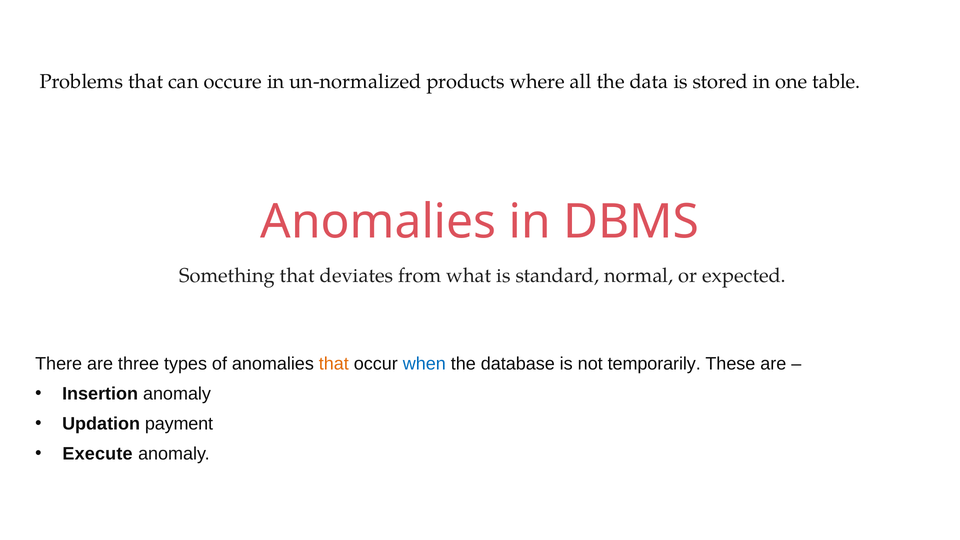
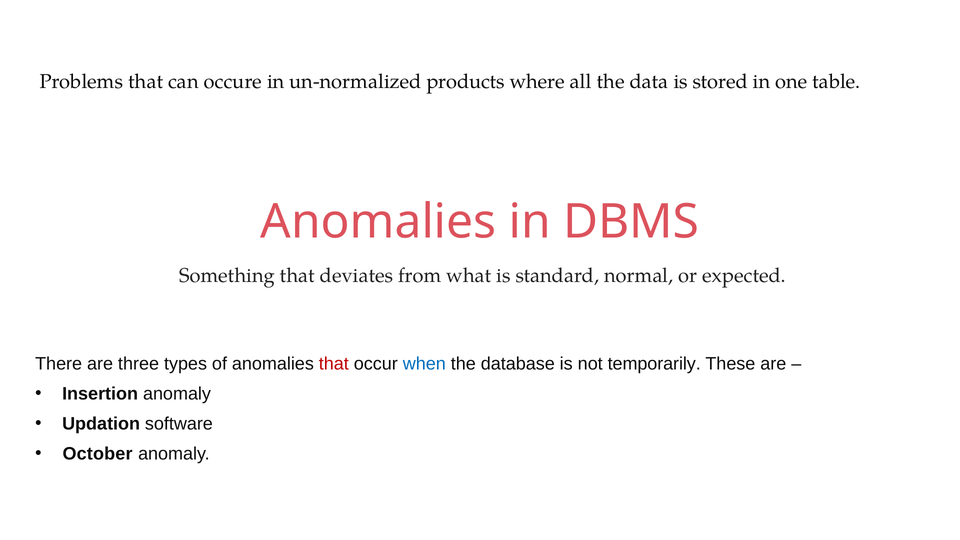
that colour: orange -> red (334, 364)
payment: payment -> software (179, 424)
Execute: Execute -> October (98, 454)
